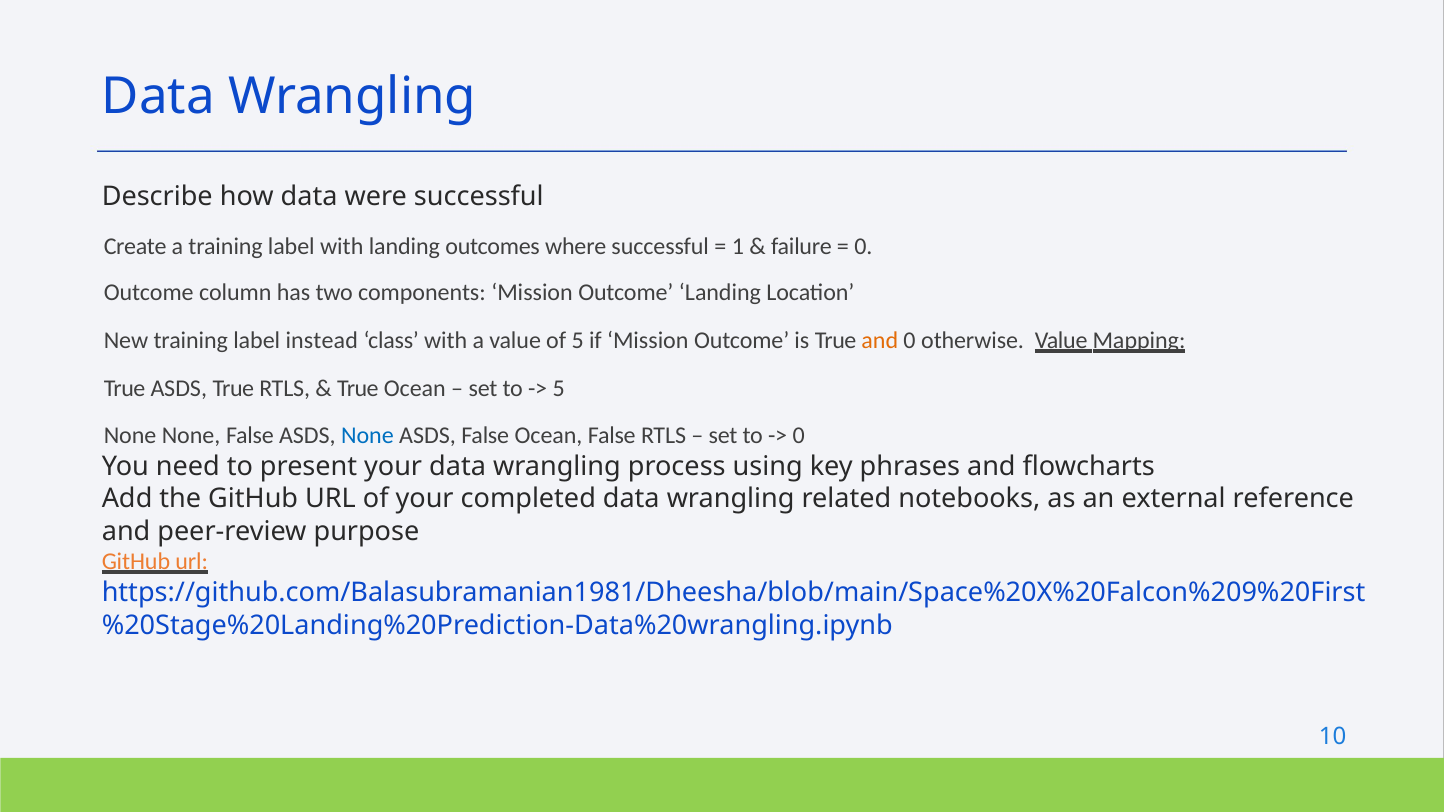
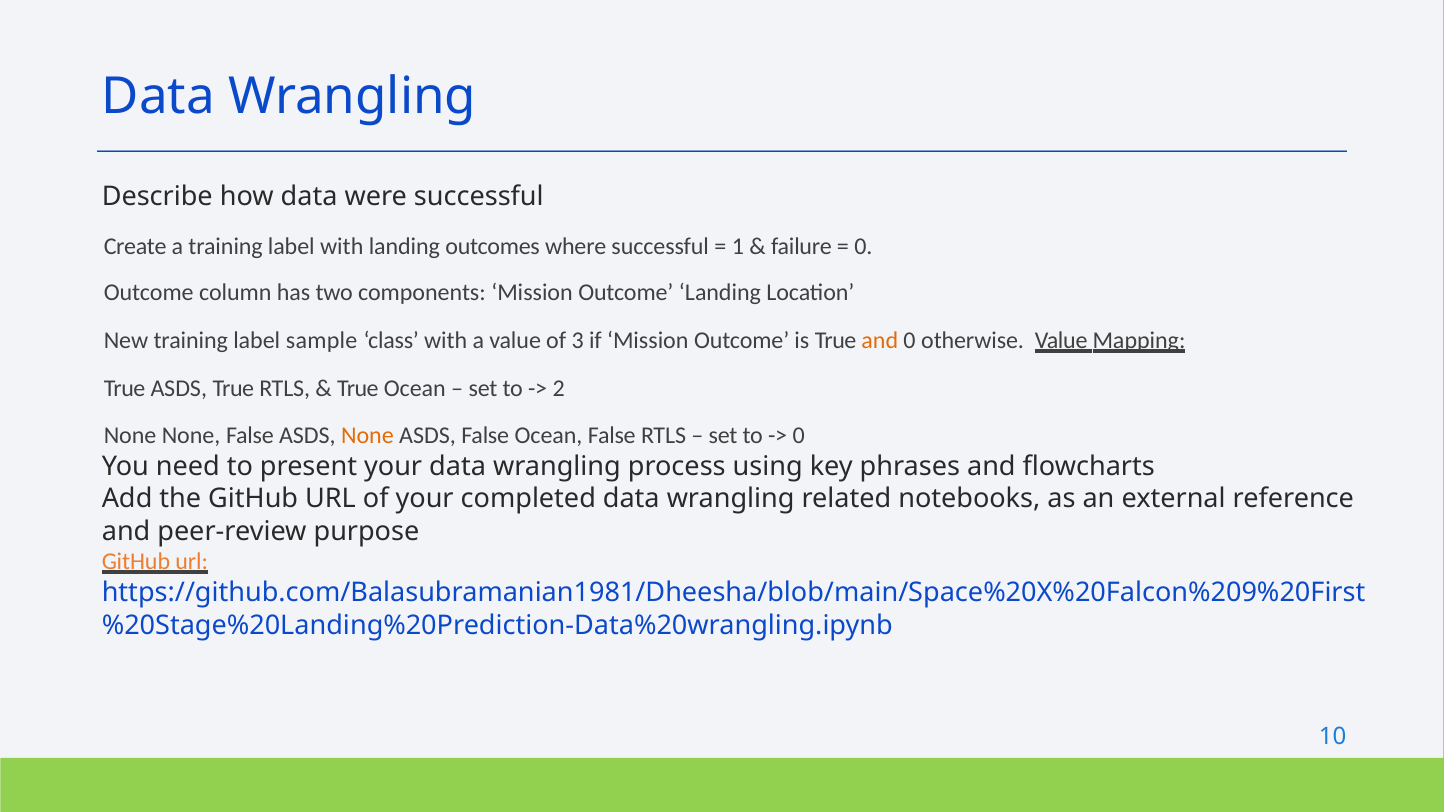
instead: instead -> sample (322, 341)
of 5: 5 -> 3 (578, 341)
5: 5 -> 2 (559, 389)
None colour: blue -> orange (367, 436)
